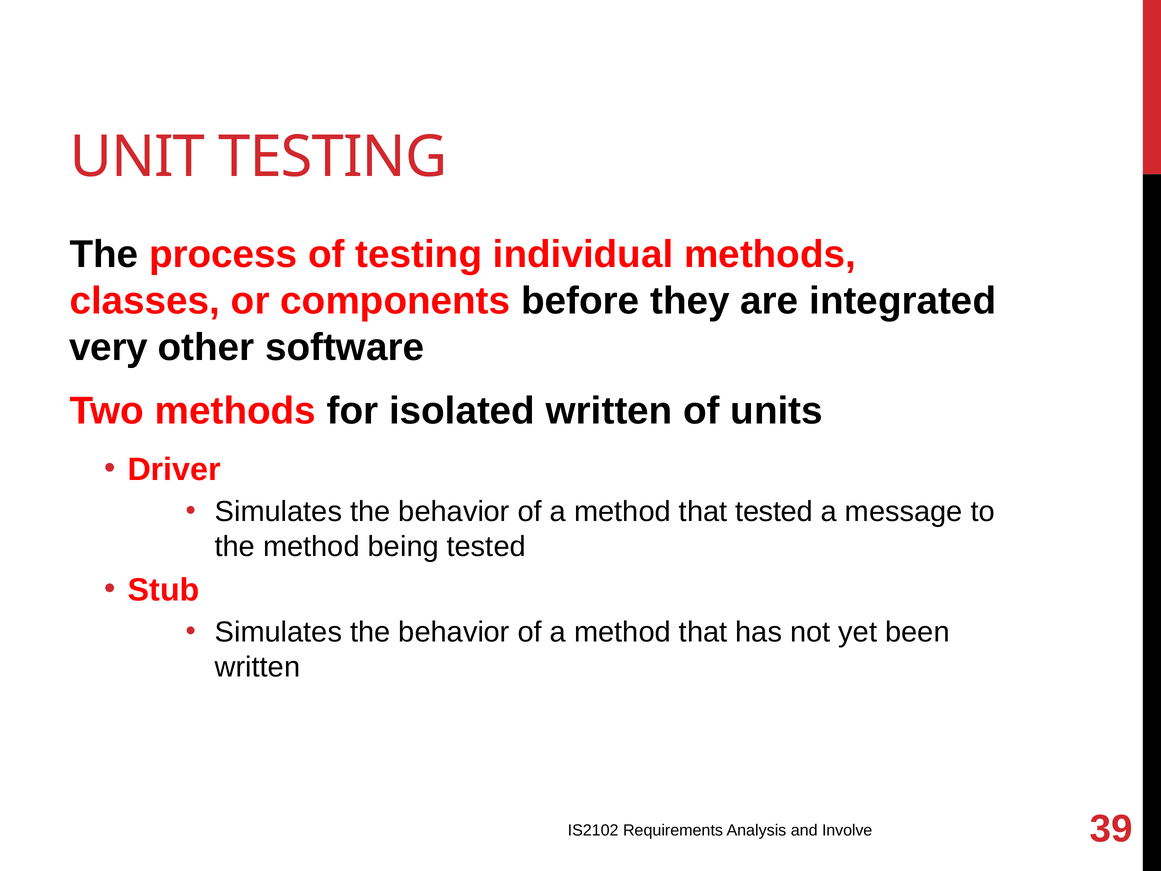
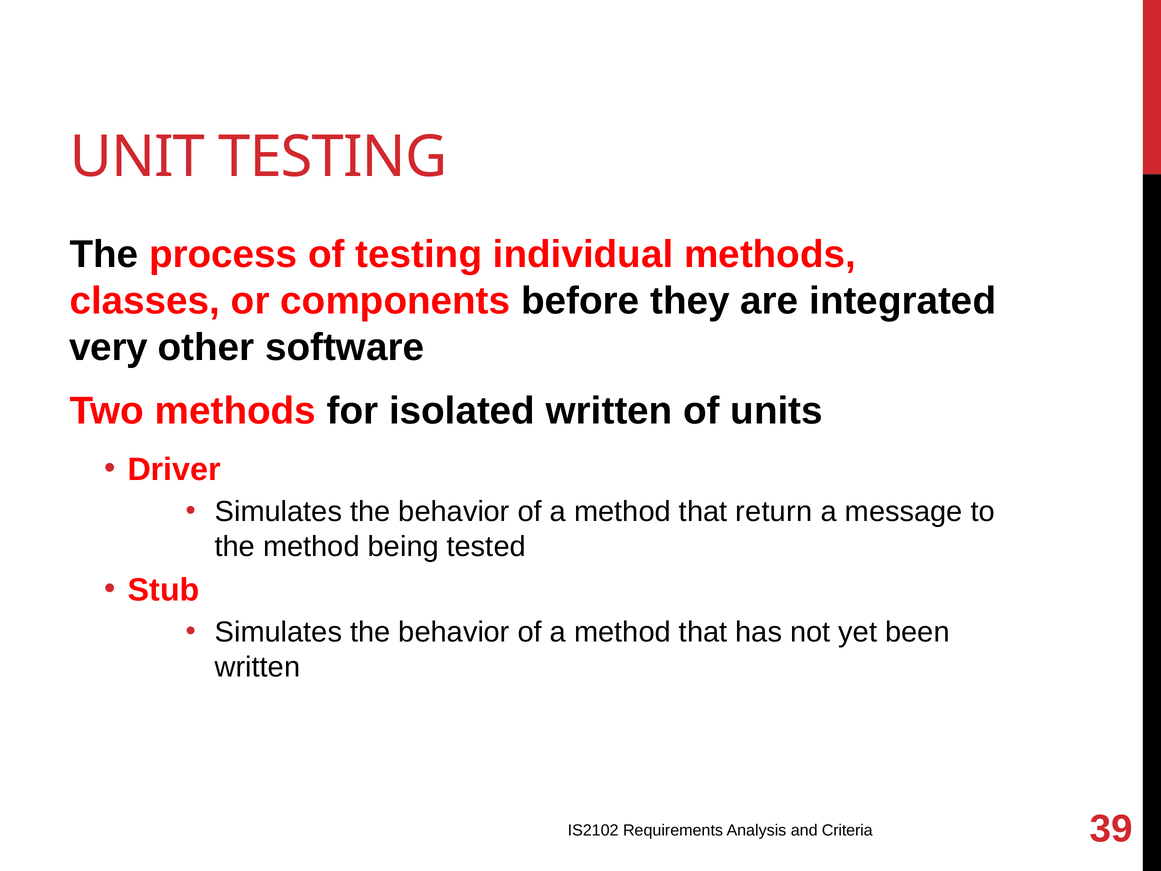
that tested: tested -> return (774, 512)
Involve: Involve -> Criteria (847, 830)
